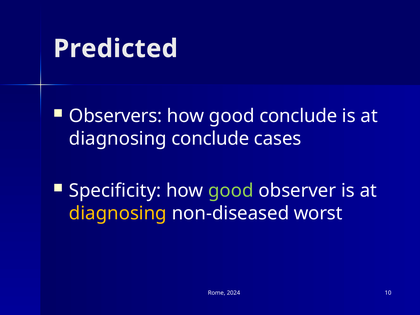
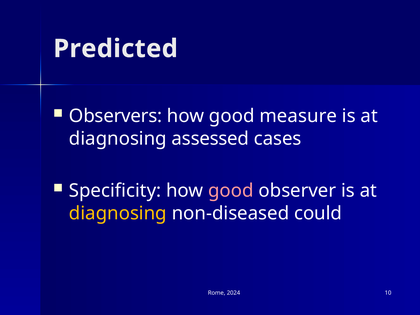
good conclude: conclude -> measure (298, 116)
diagnosing conclude: conclude -> assessed (210, 139)
good colour: light green -> pink (231, 191)
worst: worst -> could (318, 213)
